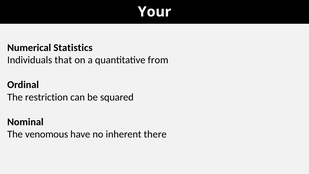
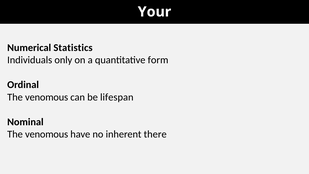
that: that -> only (63, 60)
from: from -> form (158, 60)
restriction: restriction -> venomous (47, 97)
squared: squared -> lifespan (117, 97)
